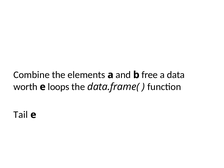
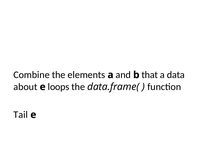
free: free -> that (150, 75)
worth: worth -> about (25, 87)
